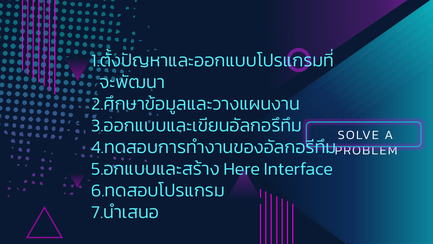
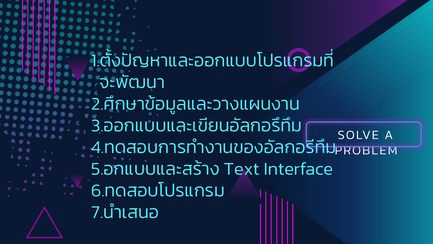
Here: Here -> Text (242, 169)
